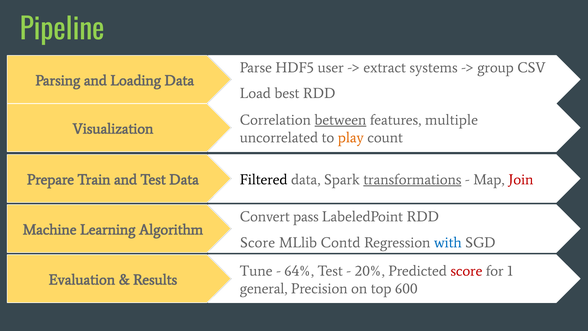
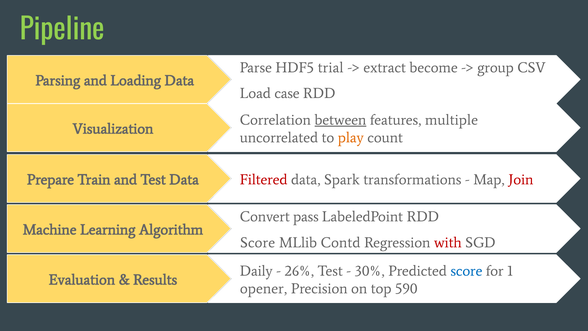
user: user -> trial (331, 67)
systems: systems -> become (434, 67)
best: best -> case (287, 93)
Filtered colour: black -> red (264, 179)
transformations underline: present -> none (412, 179)
with colour: blue -> red (448, 242)
Tune: Tune -> Daily (256, 271)
64%: 64% -> 26% (299, 271)
20%: 20% -> 30% (370, 271)
score colour: red -> blue (466, 271)
general: general -> opener (264, 288)
600: 600 -> 590 (406, 288)
